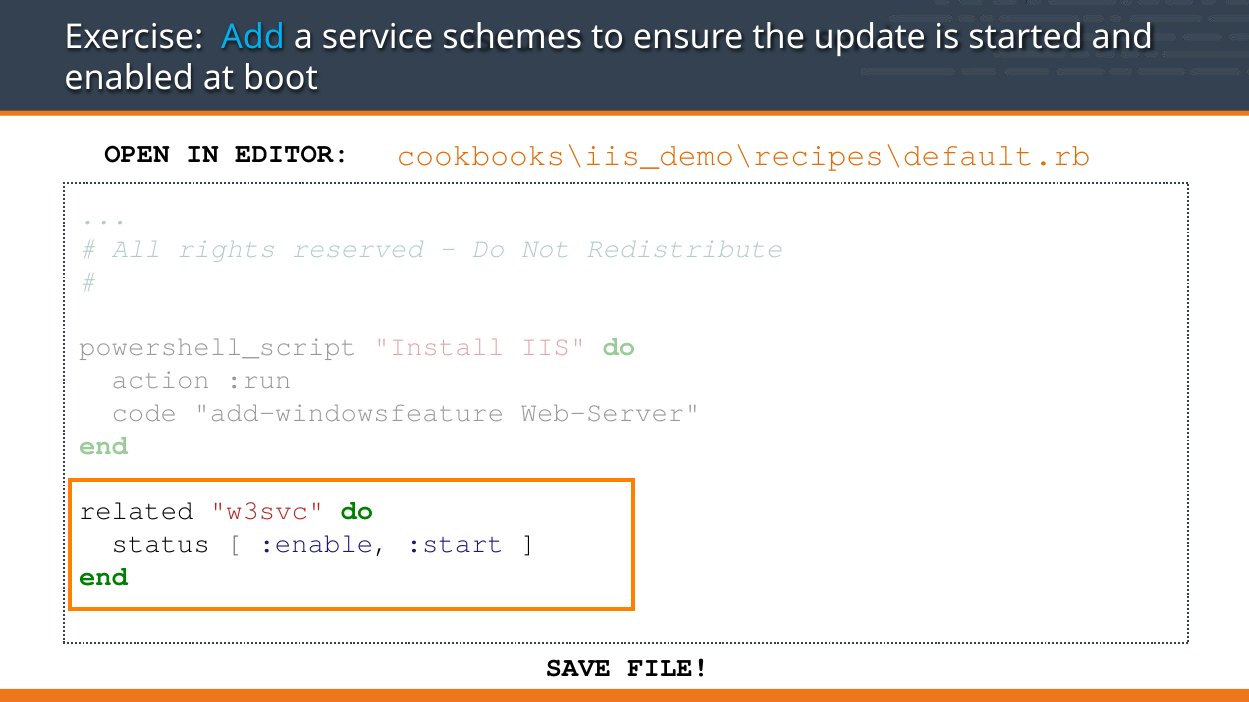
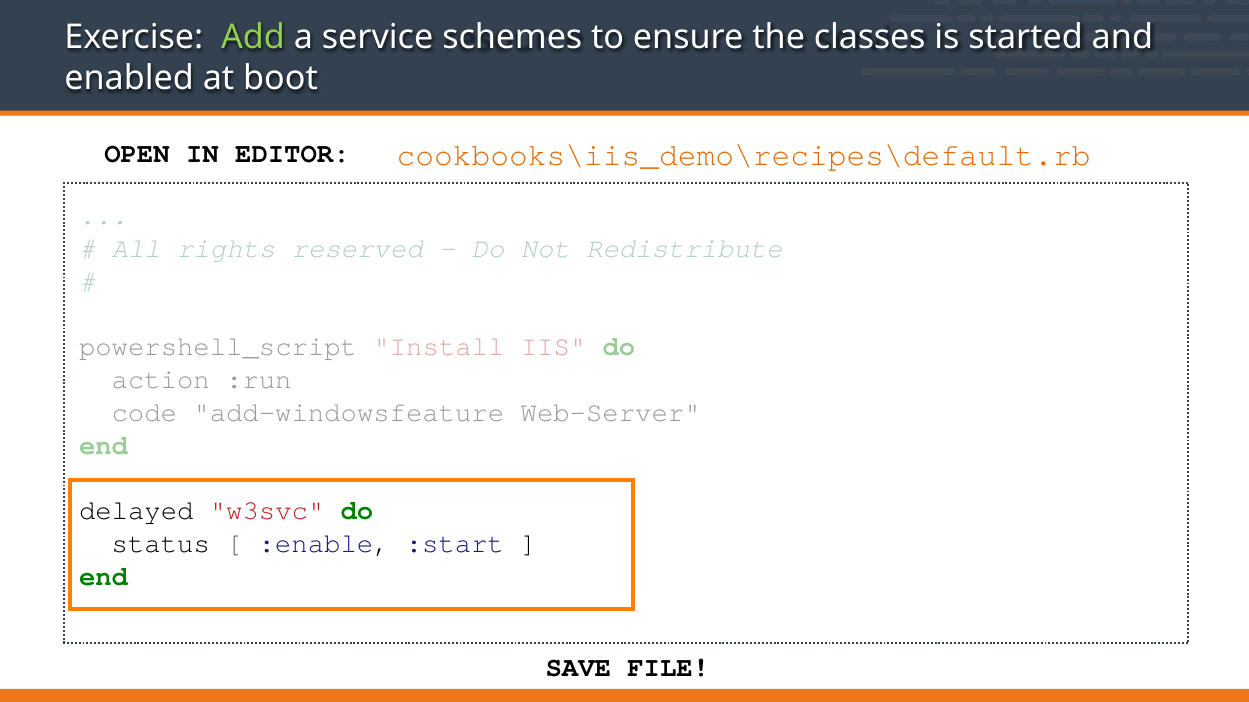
Add colour: light blue -> light green (253, 38)
update: update -> classes (870, 38)
related: related -> delayed (136, 511)
